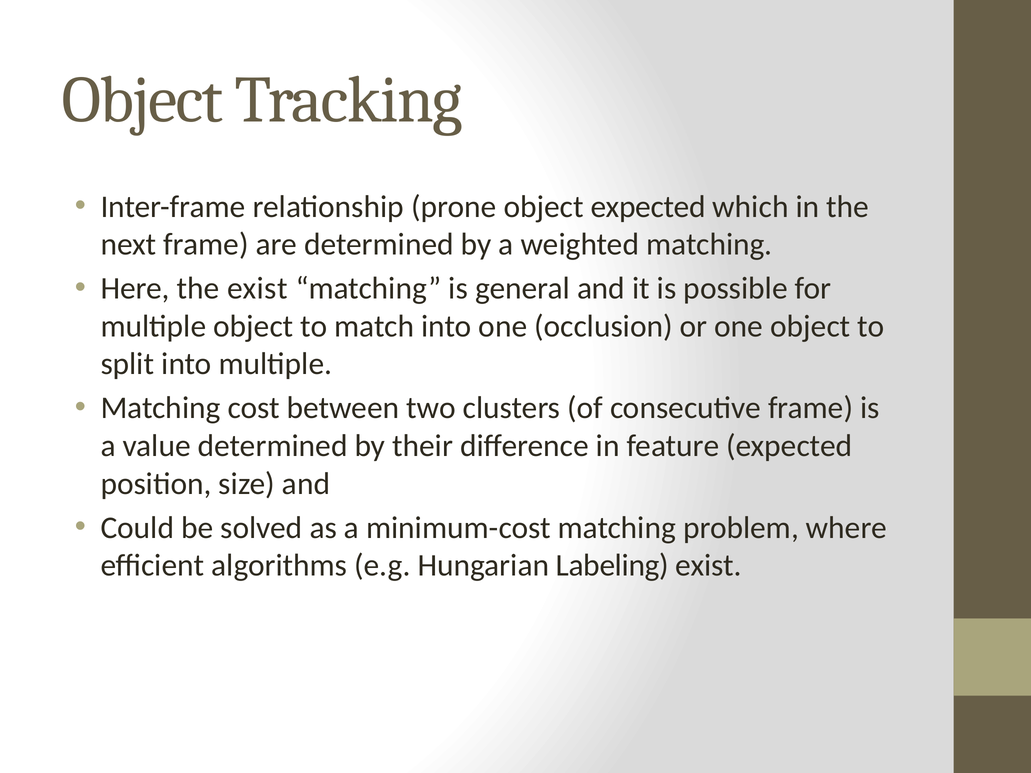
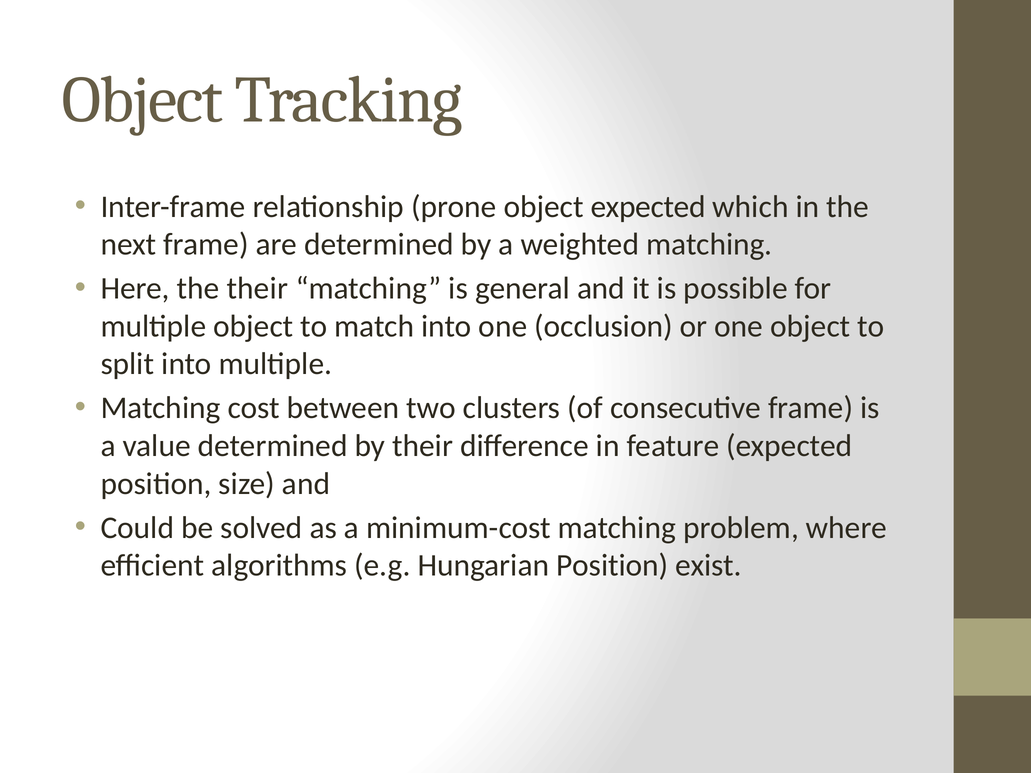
the exist: exist -> their (257, 289)
Hungarian Labeling: Labeling -> Position (612, 566)
